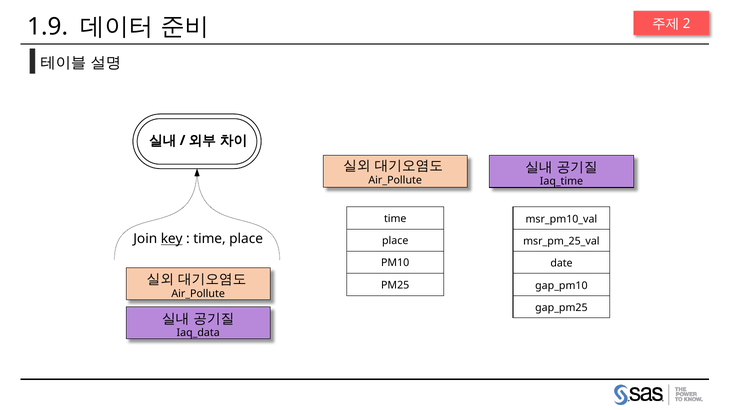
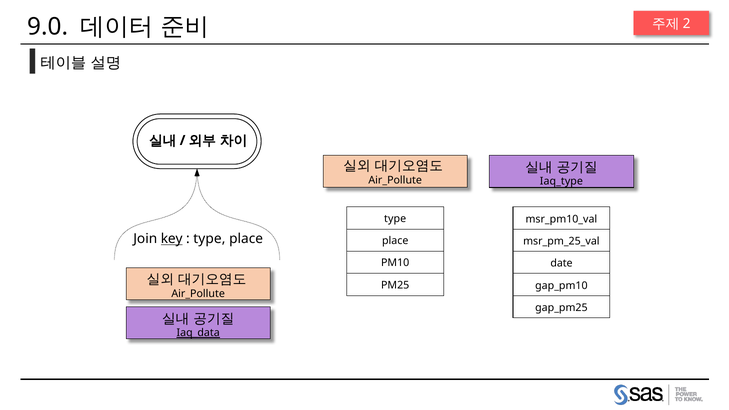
1.9: 1.9 -> 9.0 (48, 27)
Iaq_time: Iaq_time -> Iaq_type (561, 181)
time: time -> type (395, 219)
time: time -> type (209, 239)
Iaq_data underline: none -> present (198, 333)
